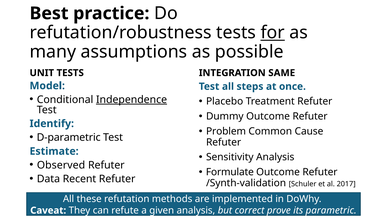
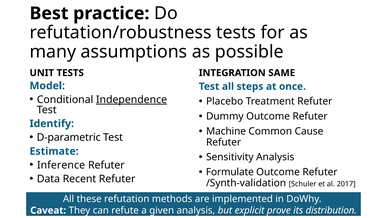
for underline: present -> none (273, 33)
Problem: Problem -> Machine (226, 131)
Observed: Observed -> Inference (61, 165)
correct: correct -> explicit (250, 210)
parametric: parametric -> distribution (331, 210)
